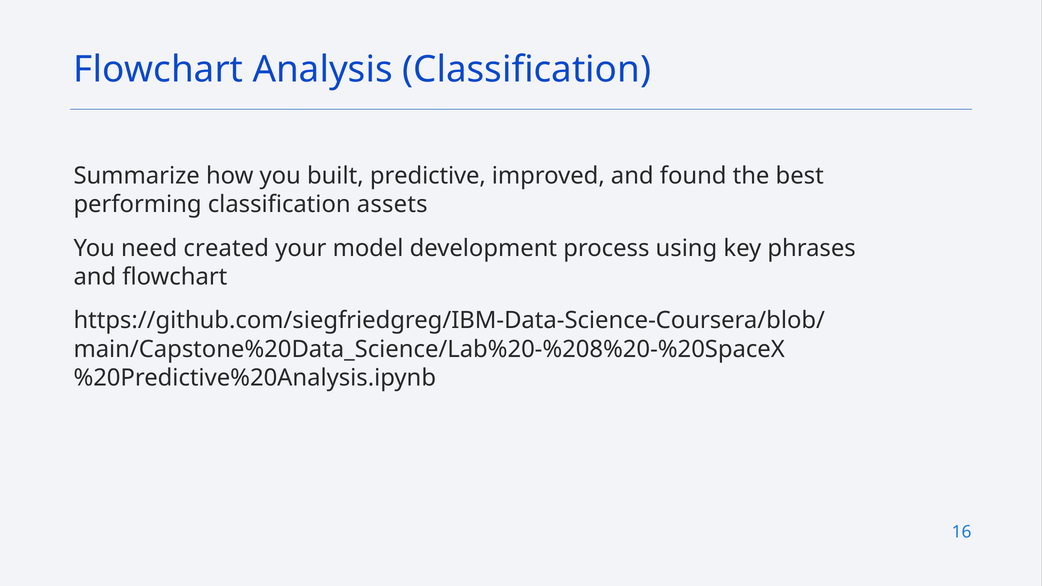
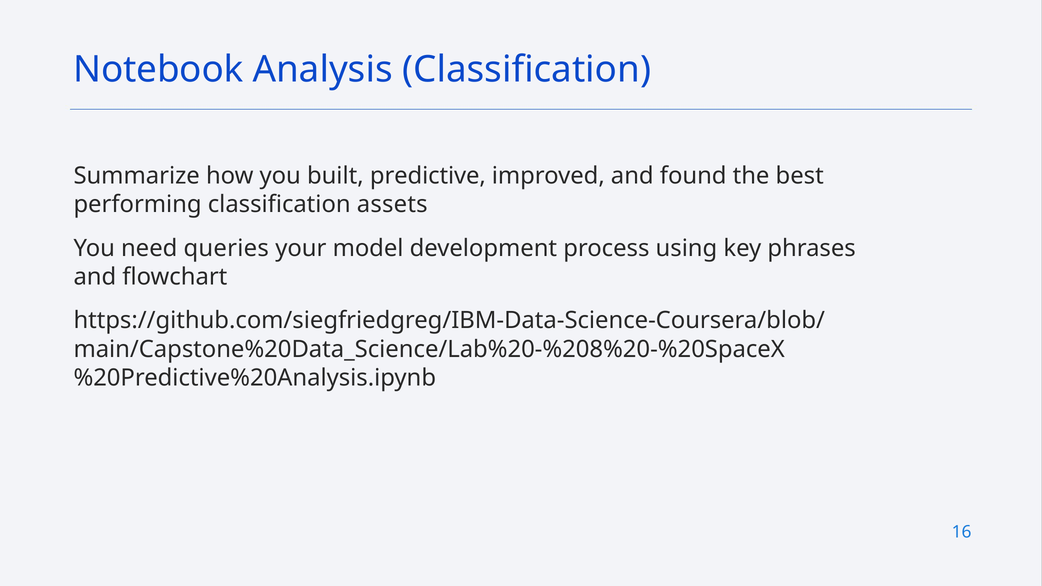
Flowchart: Flowchart -> Notebook (158, 70)
created: created -> queries (226, 248)
